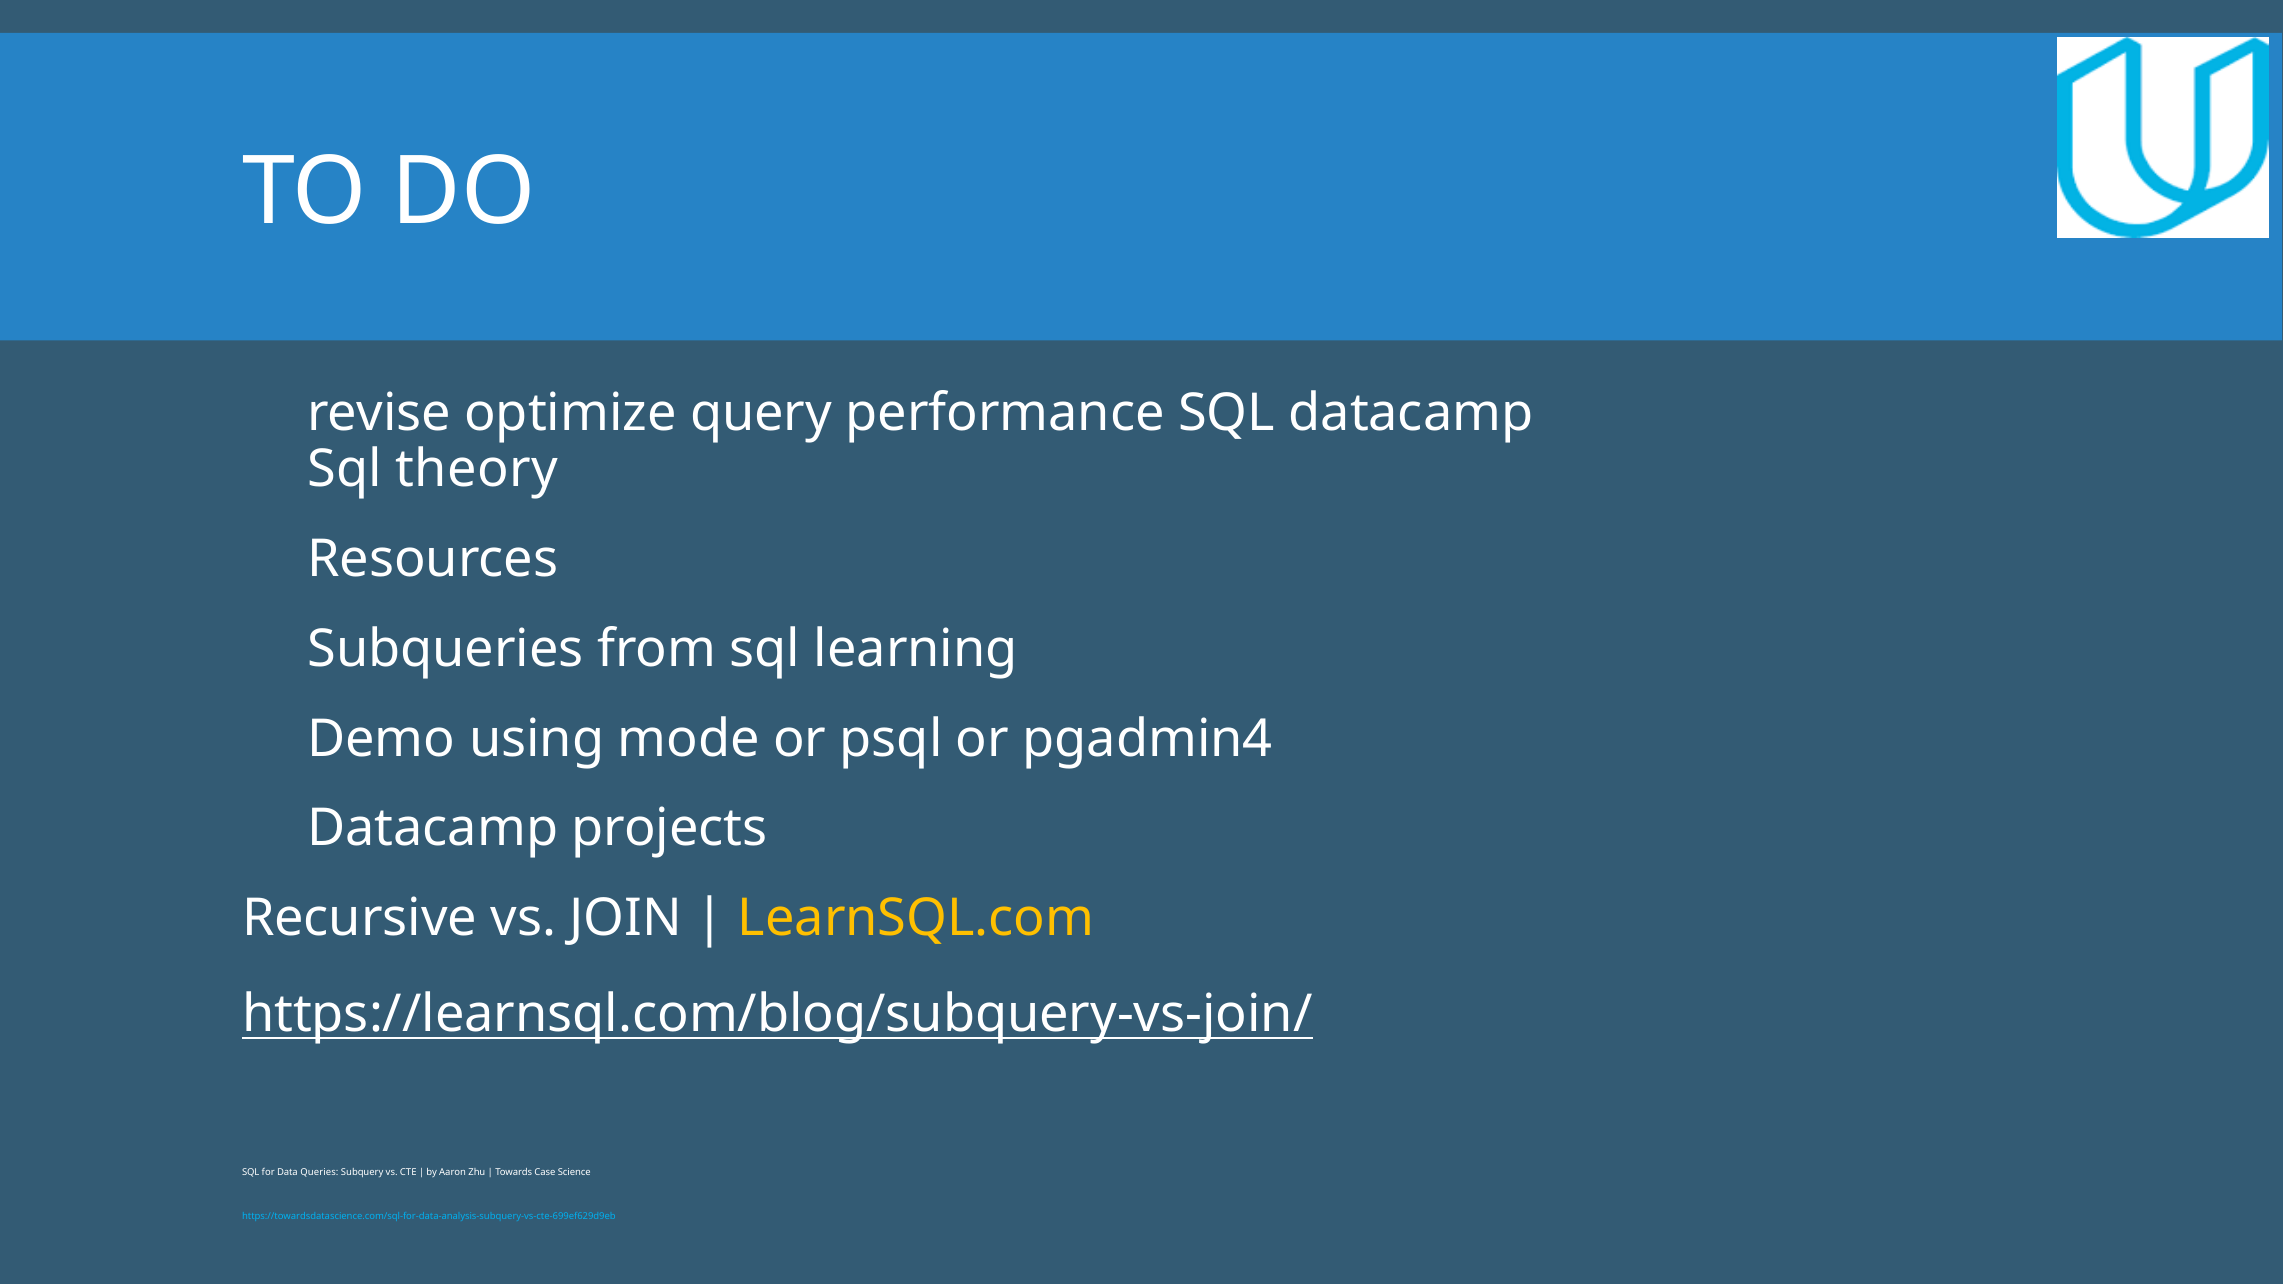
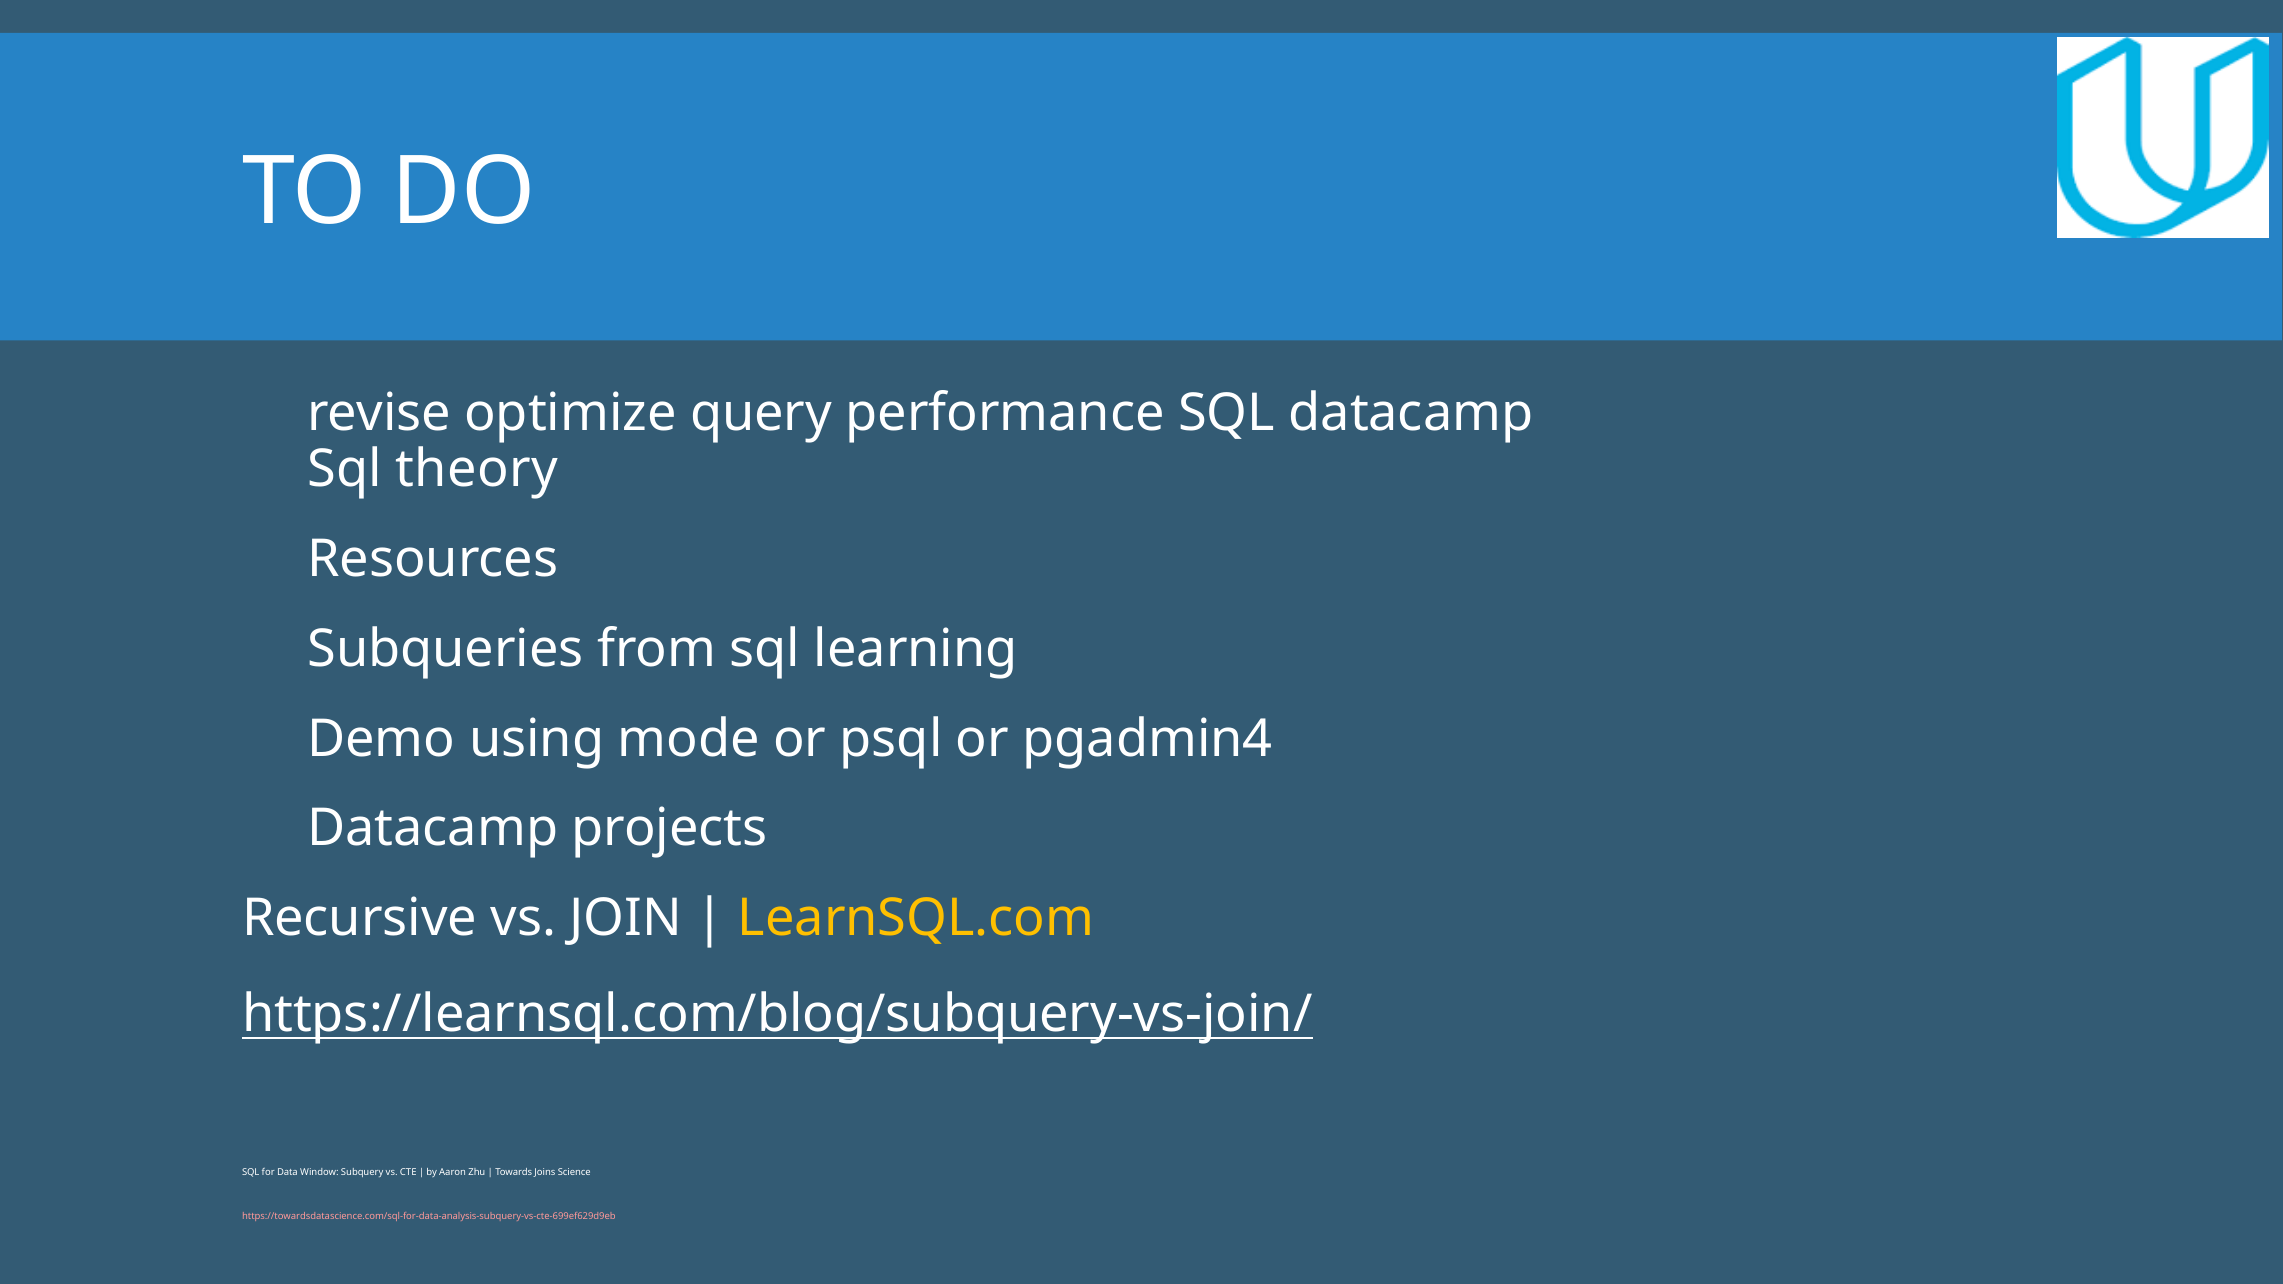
Data Queries: Queries -> Window (319, 1173)
Case: Case -> Joins (545, 1173)
https://towardsdatascience.com/sql-for-data-analysis-subquery-vs-cte-699ef629d9eb colour: light blue -> pink (429, 1216)
